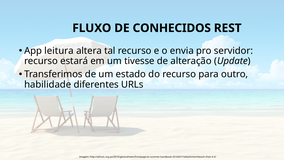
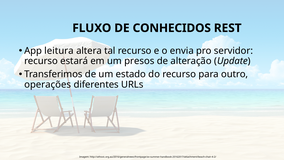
tivesse: tivesse -> presos (139, 61)
habilidade: habilidade -> operações (48, 84)
